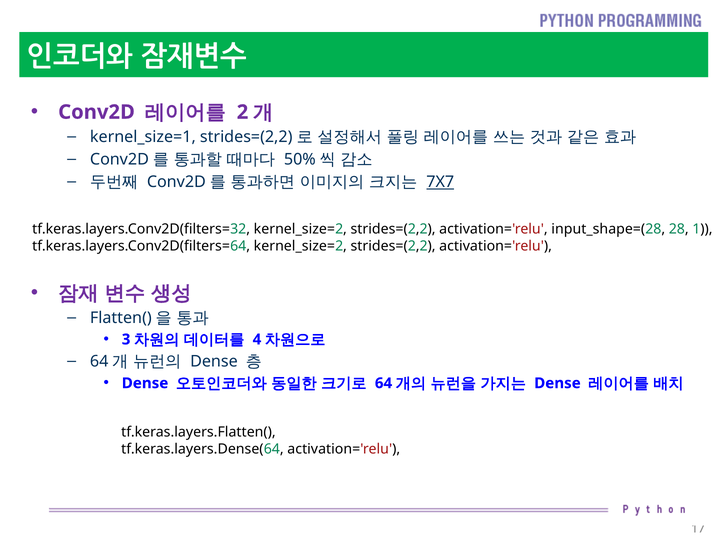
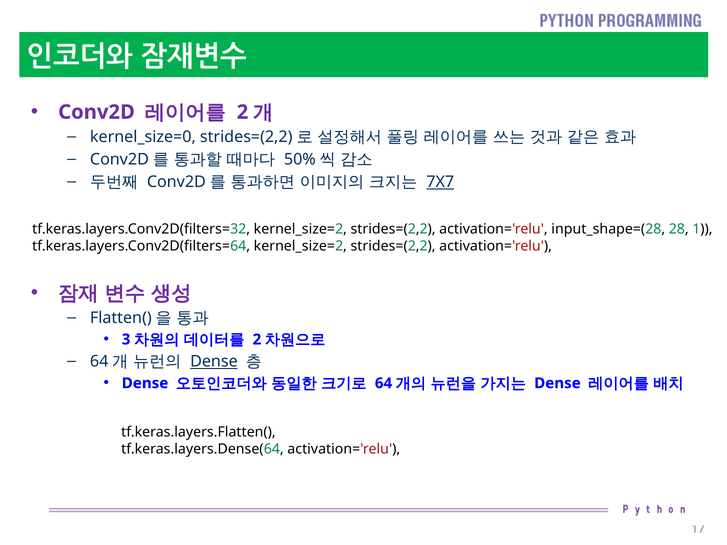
kernel_size=1: kernel_size=1 -> kernel_size=0 (143, 137)
4: 4 -> 2 (257, 340)
Dense underline: none -> present (214, 362)
